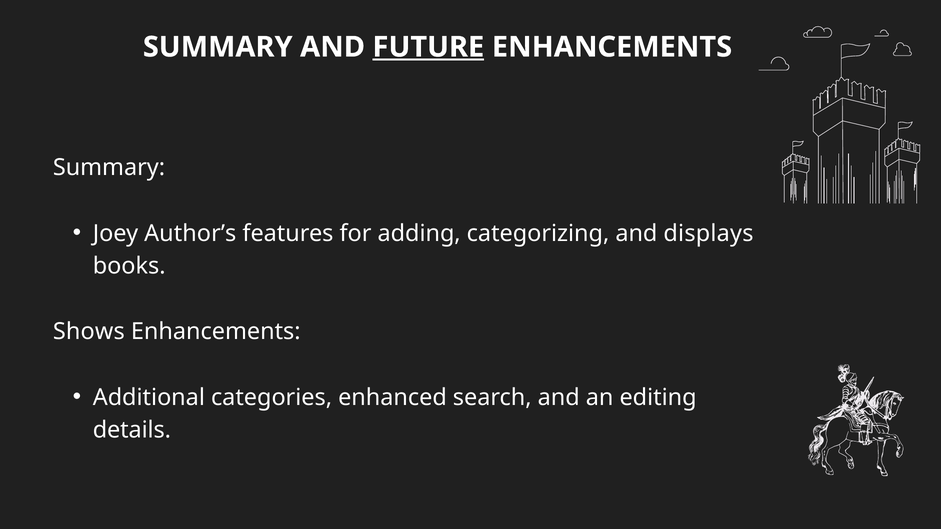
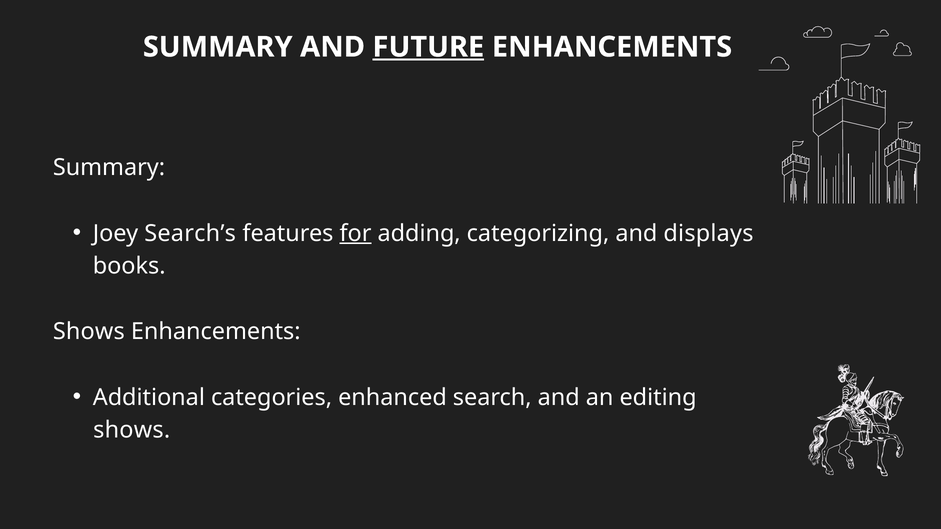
Author’s: Author’s -> Search’s (190, 233)
for underline: none -> present (355, 233)
details: details -> shows (132, 430)
